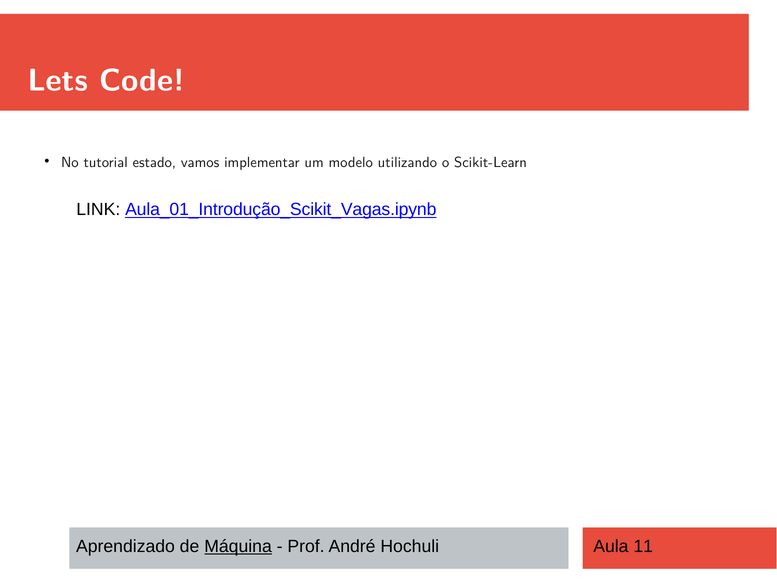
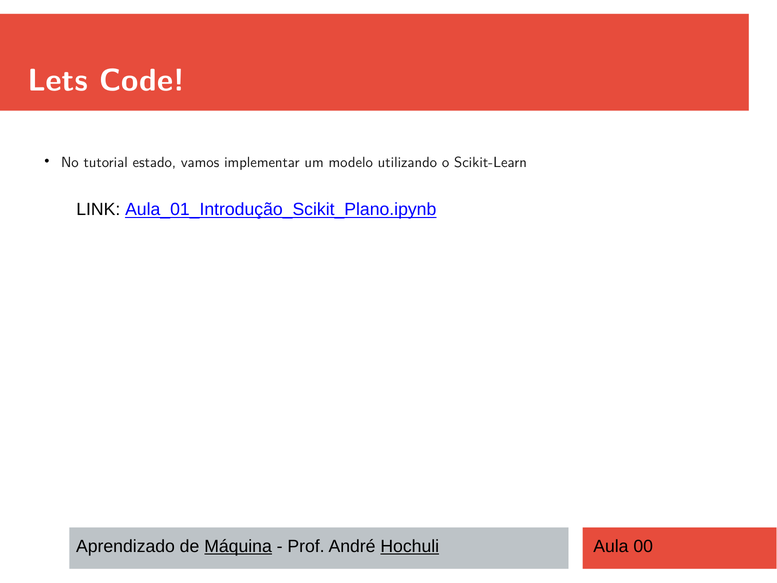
Aula_01_Introdução_Scikit_Vagas.ipynb: Aula_01_Introdução_Scikit_Vagas.ipynb -> Aula_01_Introdução_Scikit_Plano.ipynb (281, 210)
Hochuli underline: none -> present (410, 546)
11: 11 -> 00 (643, 546)
